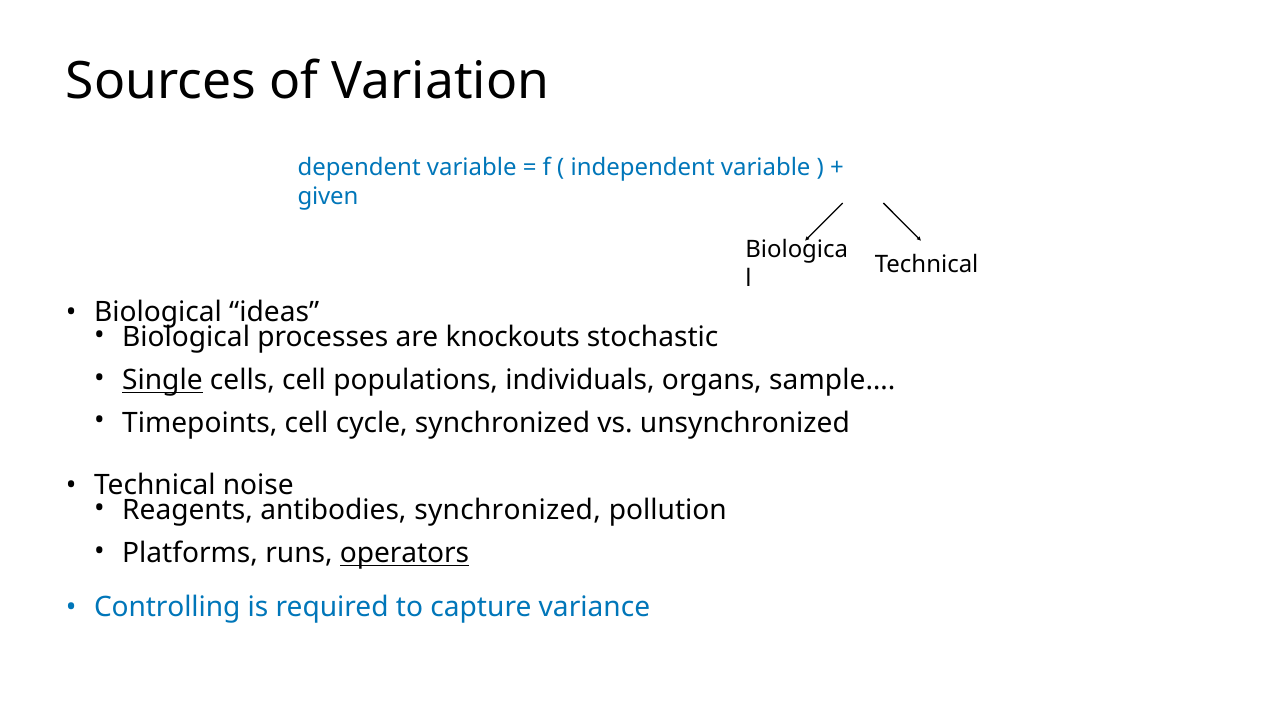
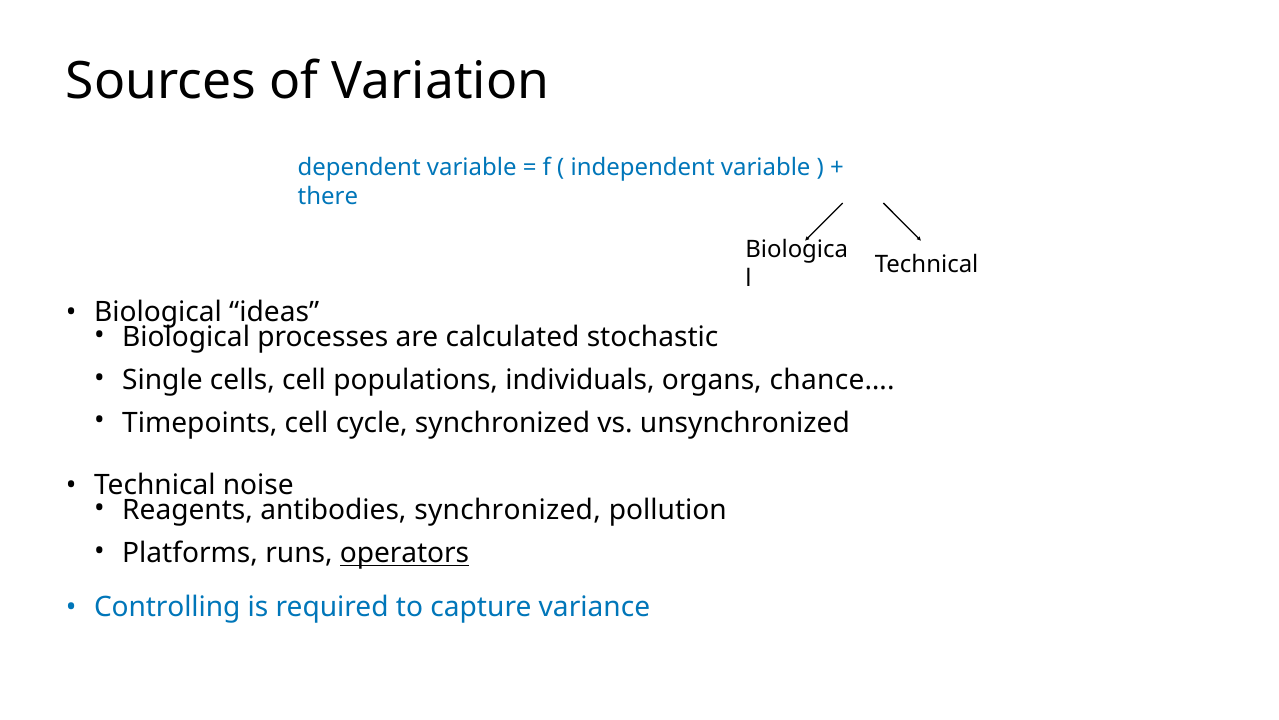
given: given -> there (328, 196)
knockouts: knockouts -> calculated (513, 337)
Single underline: present -> none (162, 380)
sample…: sample… -> chance… (832, 380)
